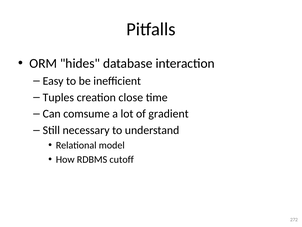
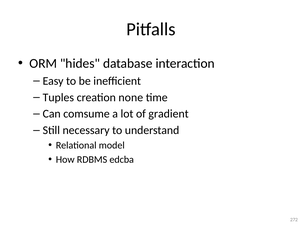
close: close -> none (131, 97)
cutoff: cutoff -> edcba (122, 159)
